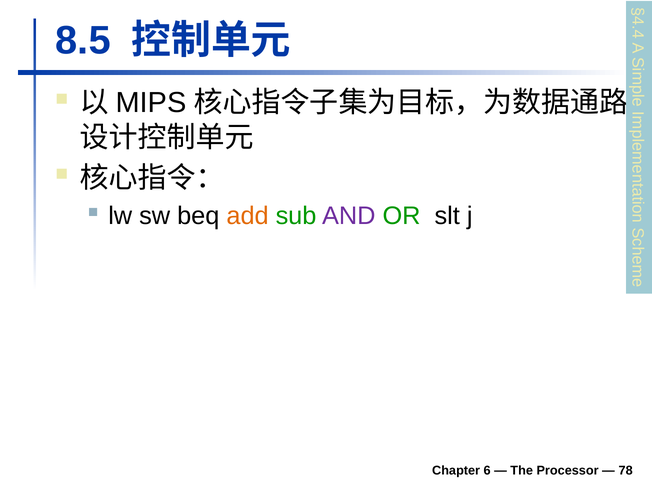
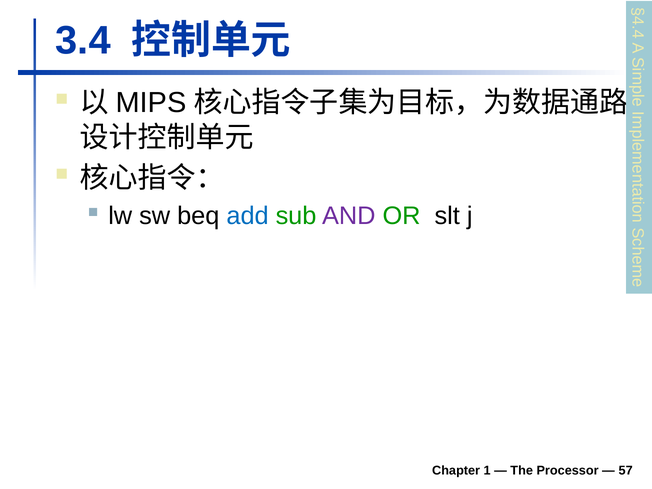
8.5: 8.5 -> 3.4 (83, 40)
add colour: orange -> blue (248, 216)
6: 6 -> 1 (487, 471)
78: 78 -> 57 (626, 471)
